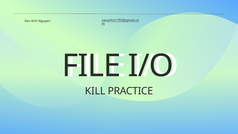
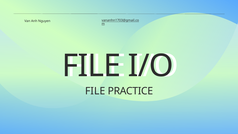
KILL: KILL -> FILE (95, 91)
